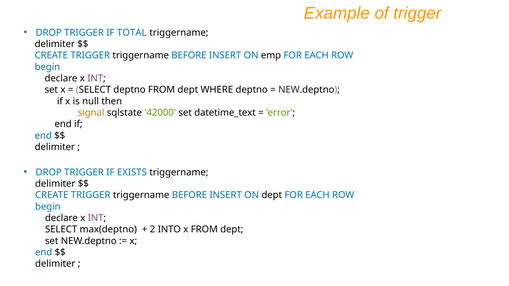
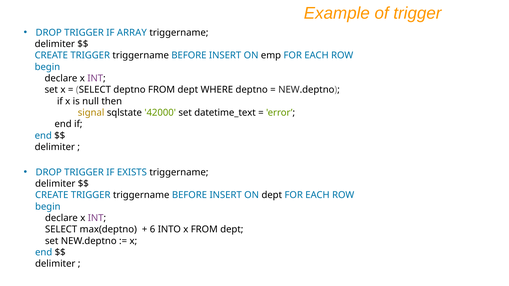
TOTAL: TOTAL -> ARRAY (132, 33)
2: 2 -> 6 (153, 230)
